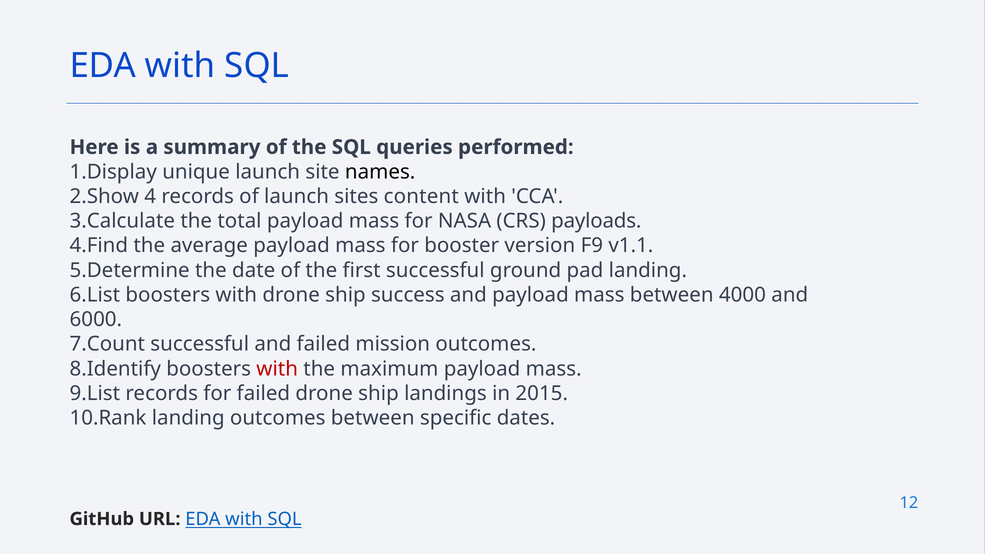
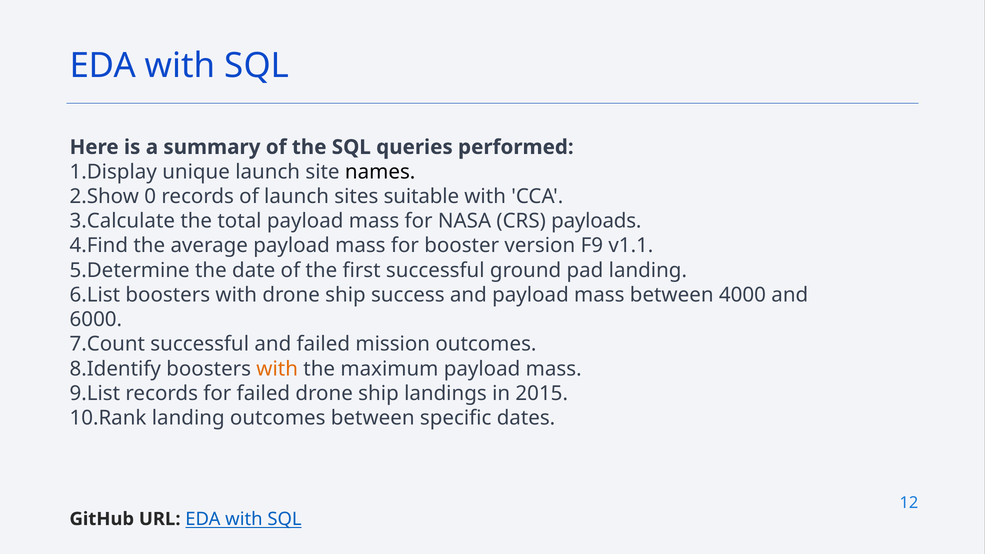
4: 4 -> 0 (150, 196)
content: content -> suitable (421, 196)
with colour: red -> orange (277, 369)
